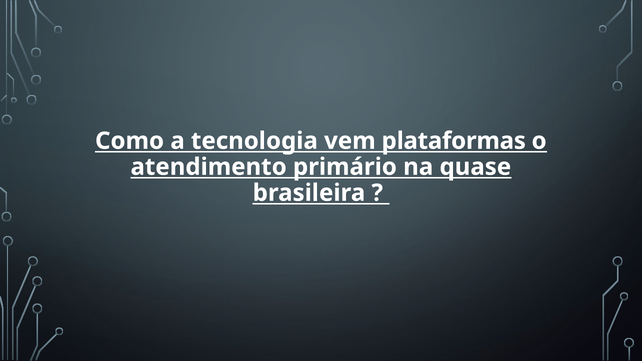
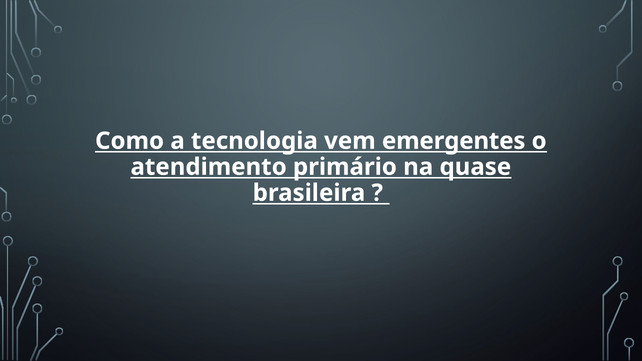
plataformas: plataformas -> emergentes (454, 141)
